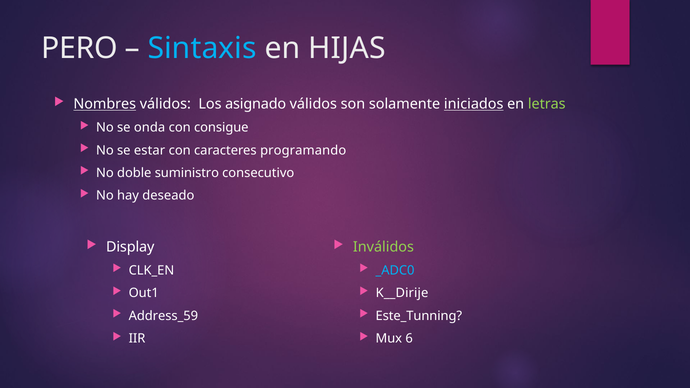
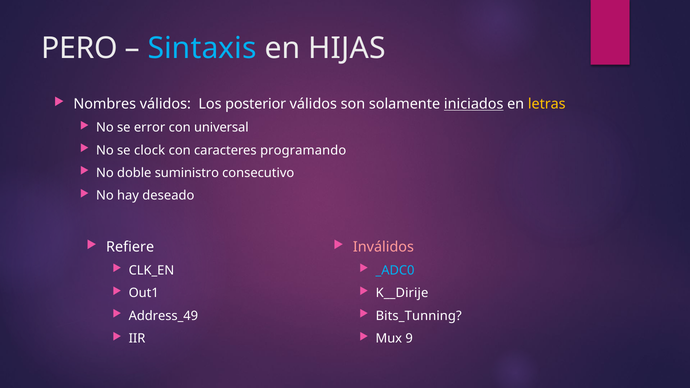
Nombres underline: present -> none (105, 104)
asignado: asignado -> posterior (256, 104)
letras colour: light green -> yellow (547, 104)
onda: onda -> error (150, 128)
consigue: consigue -> universal (221, 128)
estar: estar -> clock (150, 150)
Display: Display -> Refiere (130, 247)
Inválidos colour: light green -> pink (383, 247)
Address_59: Address_59 -> Address_49 (163, 316)
Este_Tunning: Este_Tunning -> Bits_Tunning (419, 316)
6: 6 -> 9 (409, 339)
